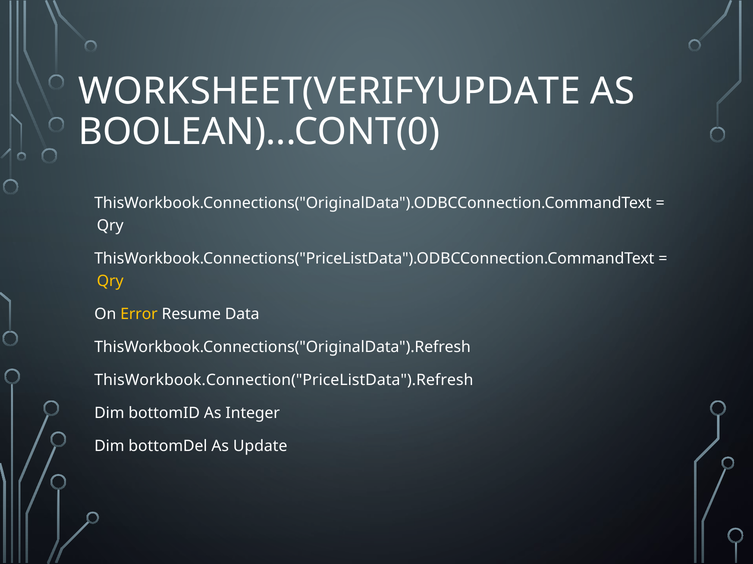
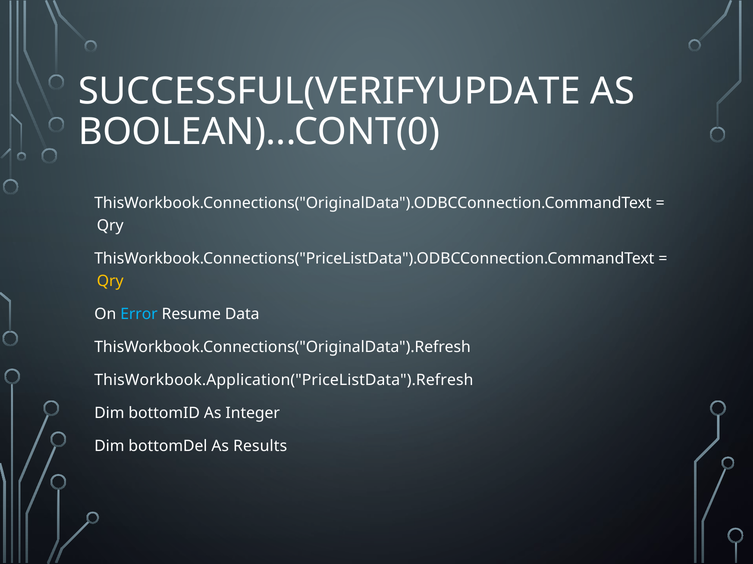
WORKSHEET(VERIFYUPDATE: WORKSHEET(VERIFYUPDATE -> SUCCESSFUL(VERIFYUPDATE (329, 91)
Error colour: yellow -> light blue (139, 315)
ThisWorkbook.Connection("PriceListData").Refresh: ThisWorkbook.Connection("PriceListData").Refresh -> ThisWorkbook.Application("PriceListData").Refresh (284, 381)
Update: Update -> Results (260, 447)
